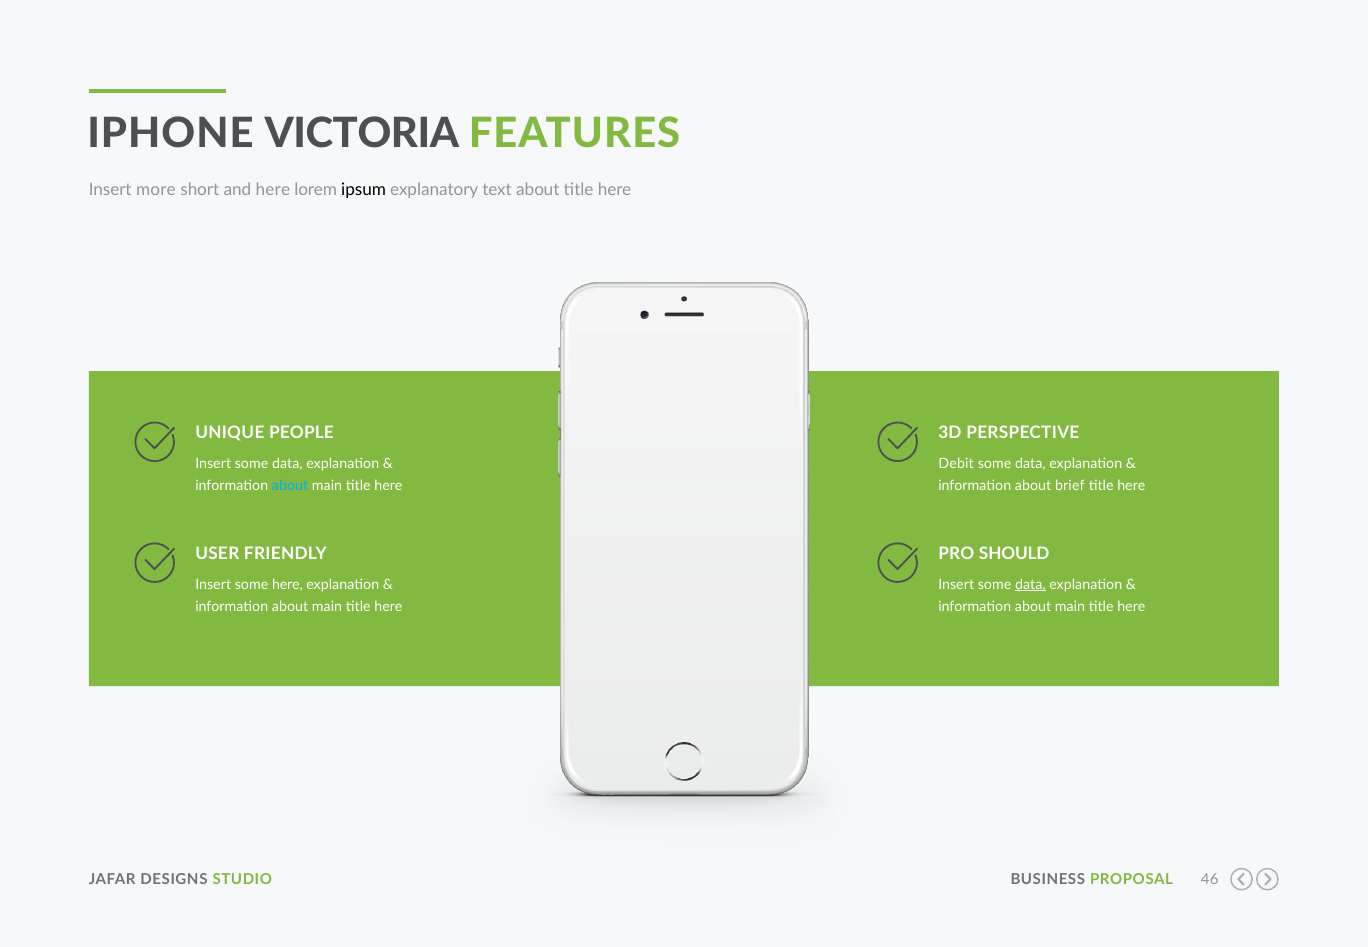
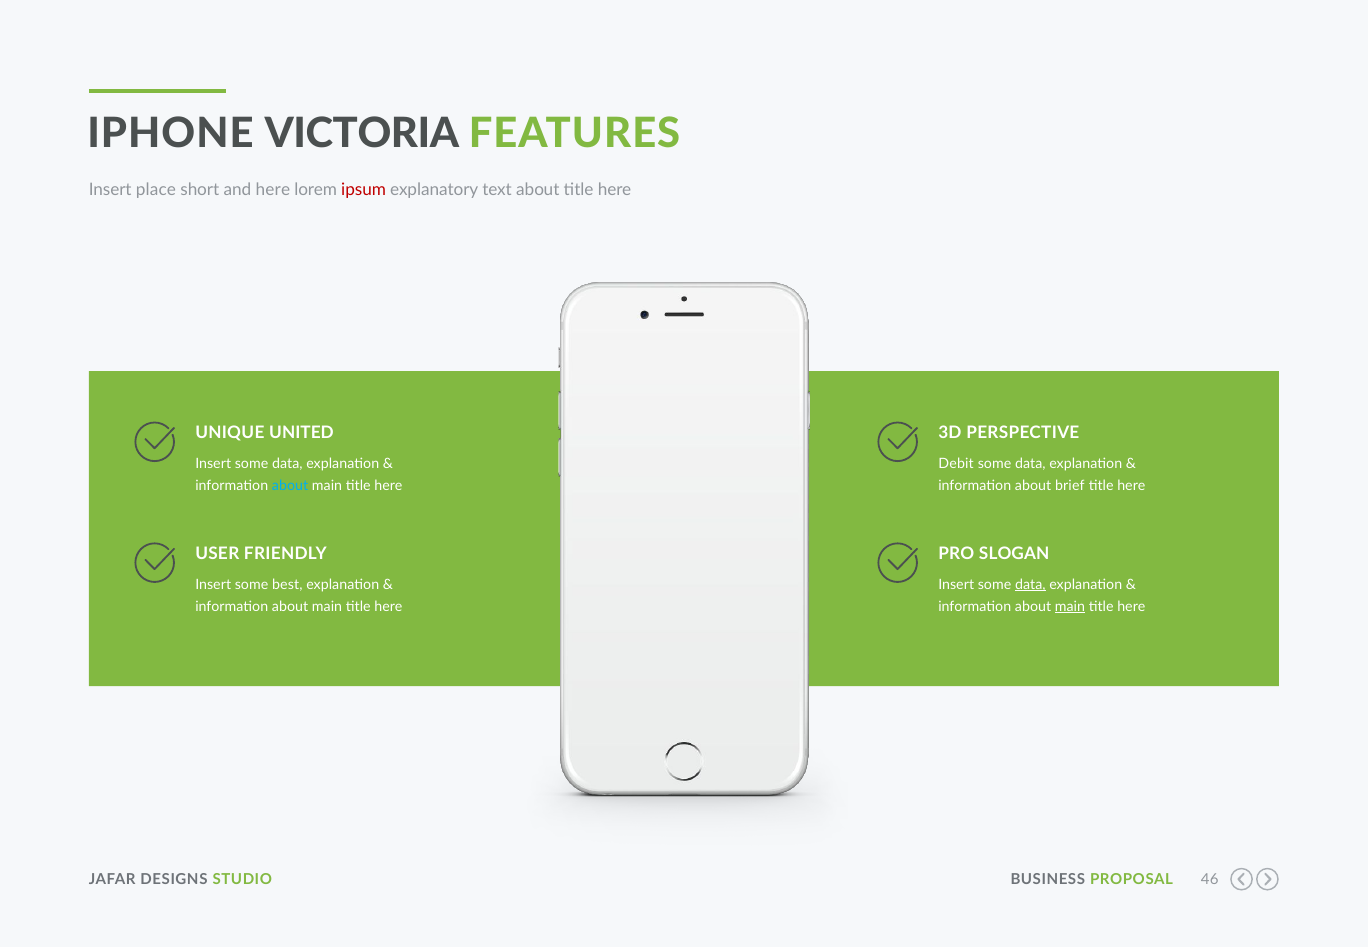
more: more -> place (156, 190)
ipsum colour: black -> red (364, 190)
PEOPLE: PEOPLE -> UNITED (301, 433)
SHOULD: SHOULD -> SLOGAN (1014, 554)
some here: here -> best (287, 585)
main underline: none -> present (1070, 607)
